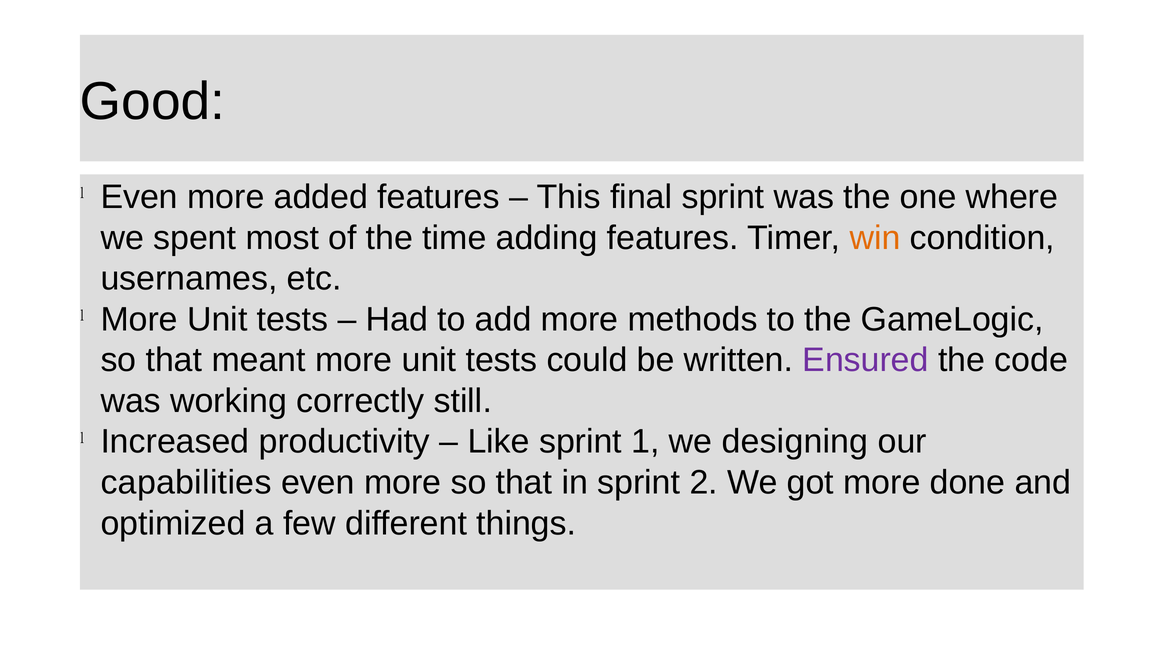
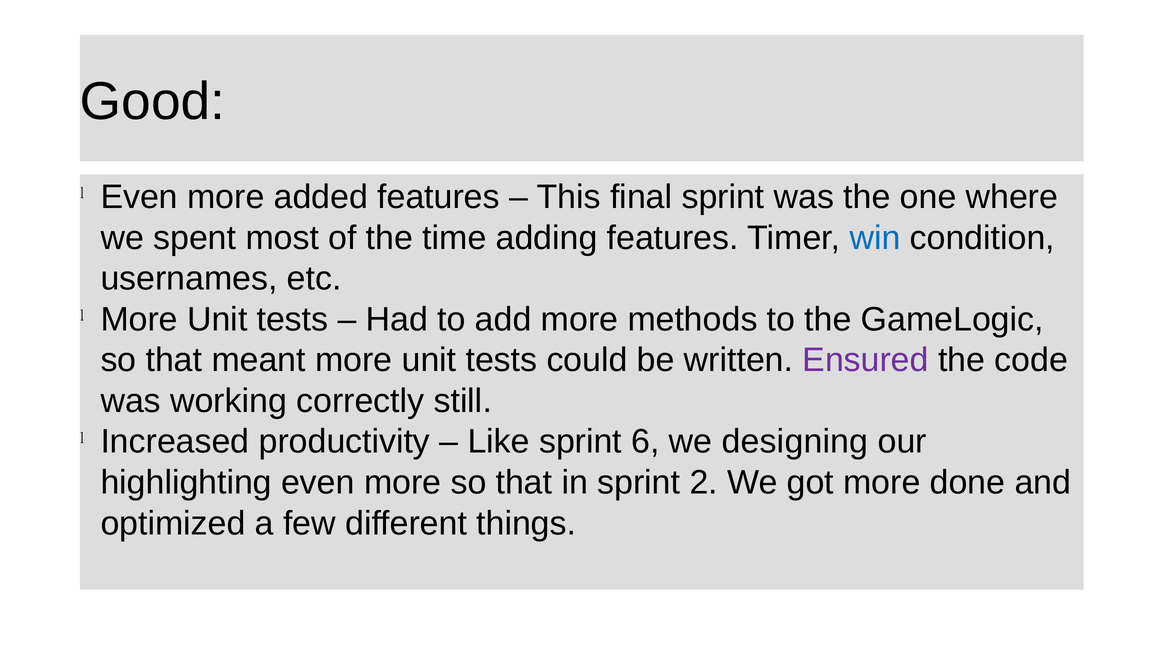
win colour: orange -> blue (875, 238)
1: 1 -> 6 (645, 442)
capabilities: capabilities -> highlighting (186, 482)
